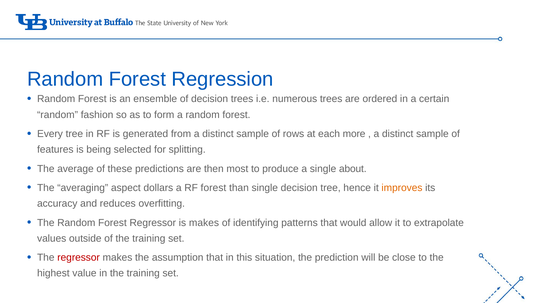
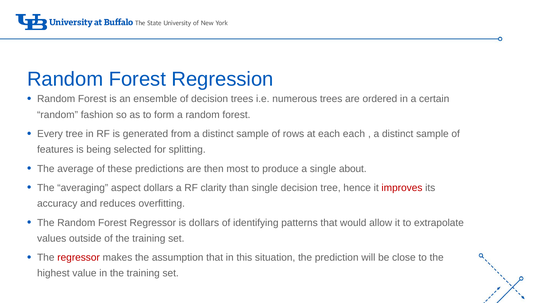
each more: more -> each (354, 134)
RF forest: forest -> clarity (214, 188)
improves colour: orange -> red (402, 188)
is makes: makes -> dollars (204, 222)
